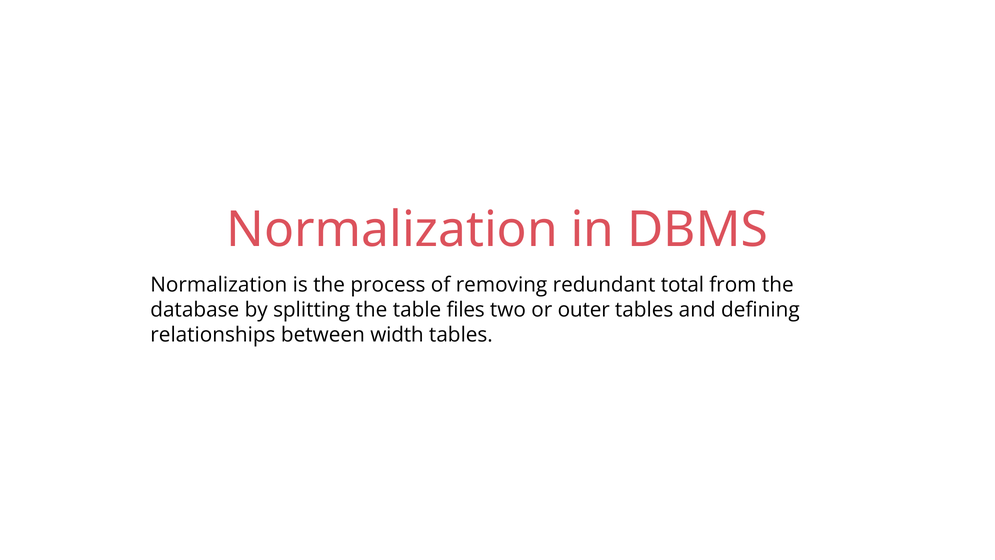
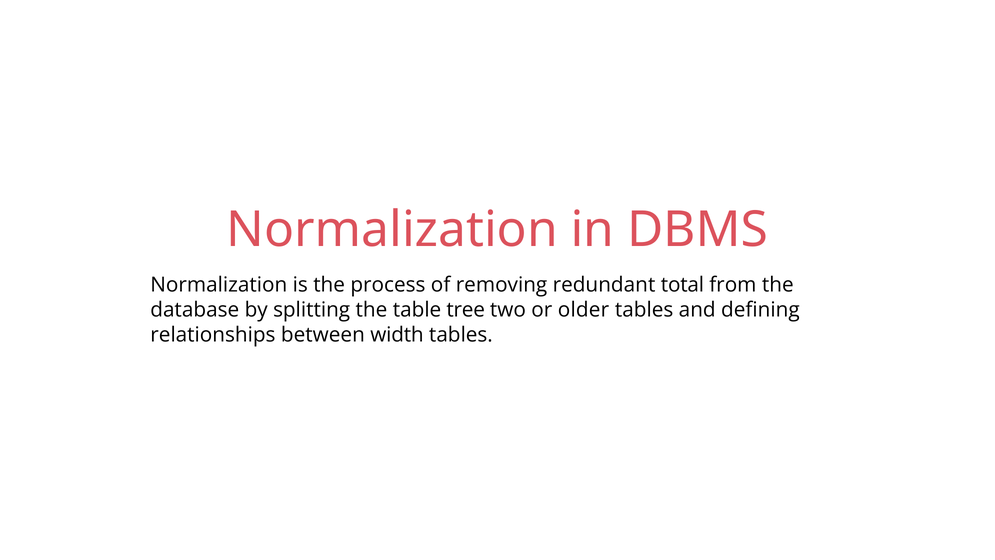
files: files -> tree (466, 310)
outer: outer -> older (584, 310)
